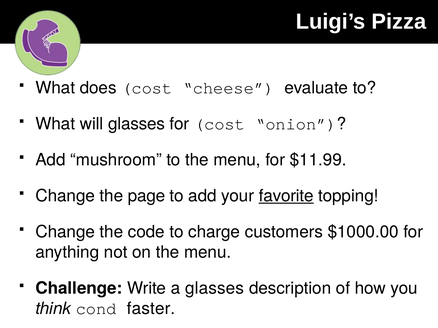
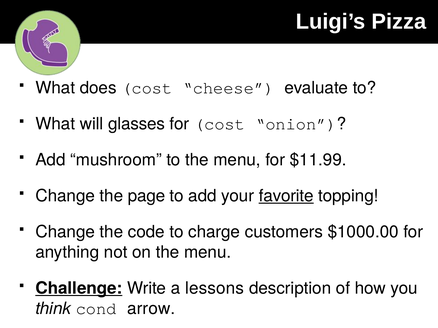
Challenge underline: none -> present (79, 289)
a glasses: glasses -> lessons (215, 289)
faster: faster -> arrow (151, 309)
